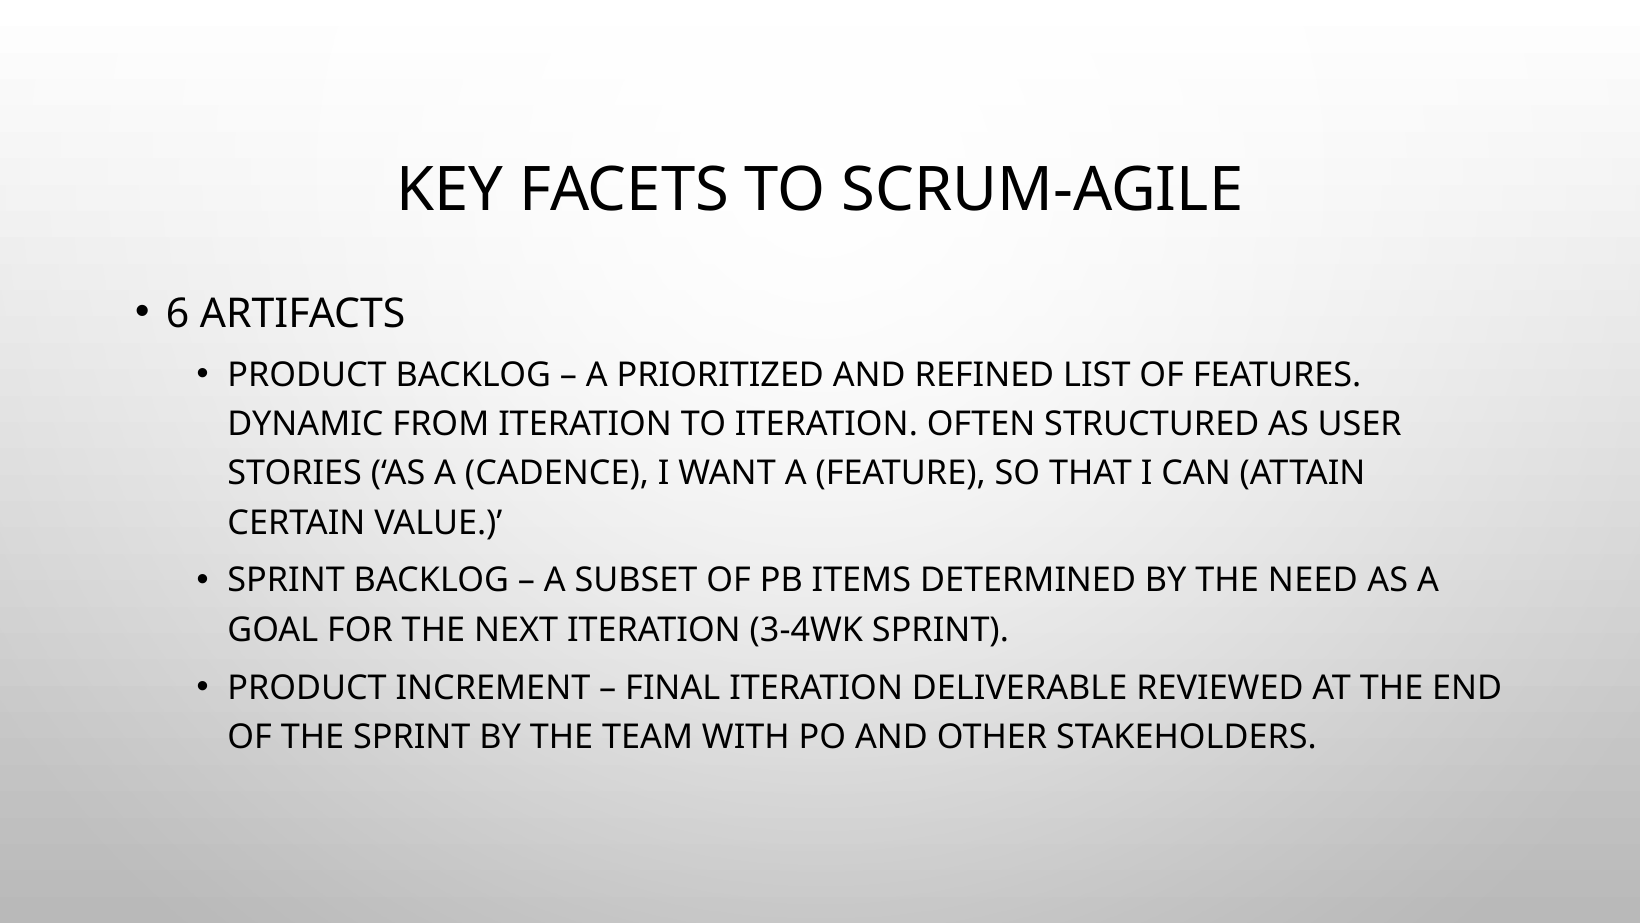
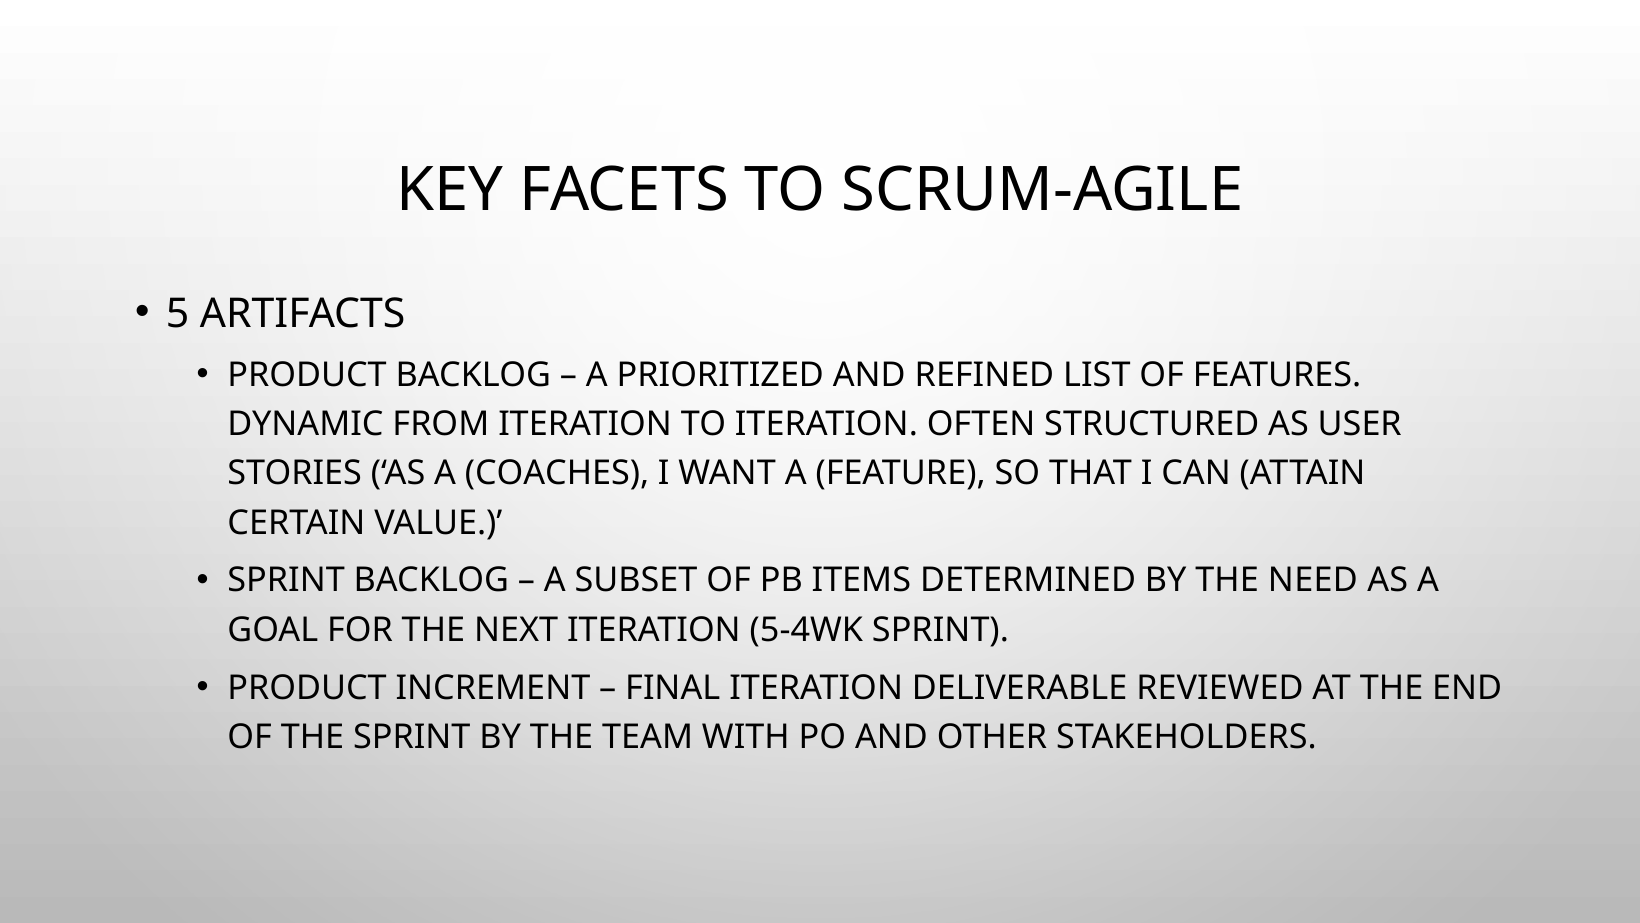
6: 6 -> 5 (178, 313)
CADENCE: CADENCE -> COACHES (557, 473)
3-4WK: 3-4WK -> 5-4WK (806, 630)
